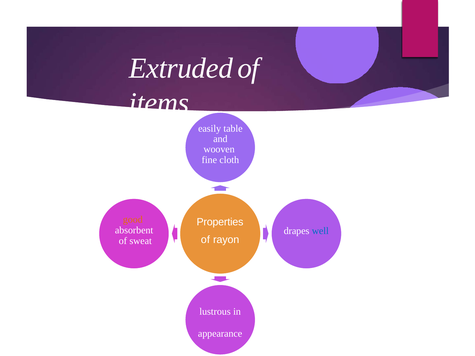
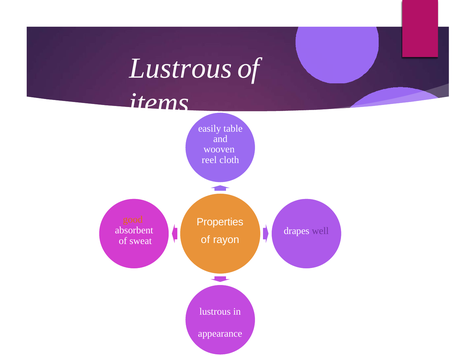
Extruded: Extruded -> Lustrous (181, 68)
fine: fine -> reel (209, 160)
well colour: blue -> purple (320, 231)
